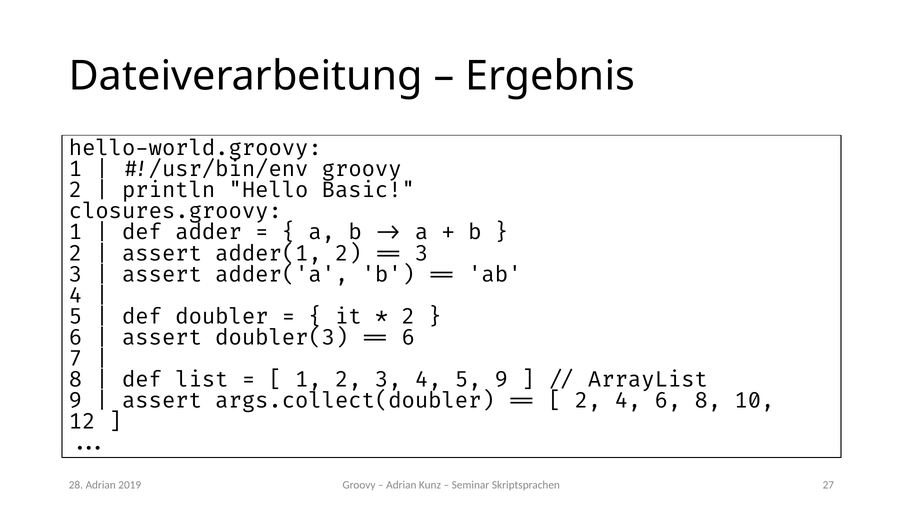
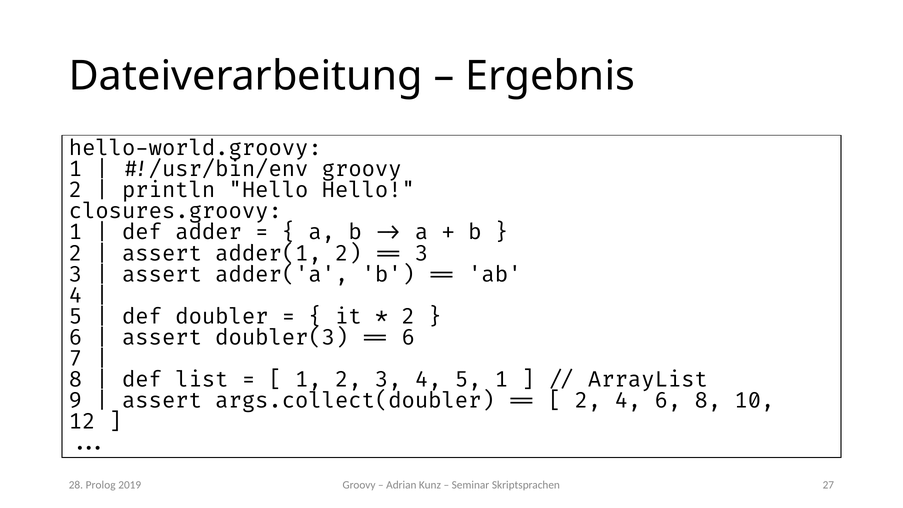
Hello Basic: Basic -> Hello (368, 190)
5 9: 9 -> 1 (501, 379)
28 Adrian: Adrian -> Prolog (101, 485)
